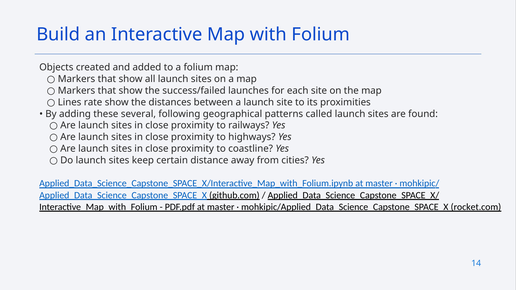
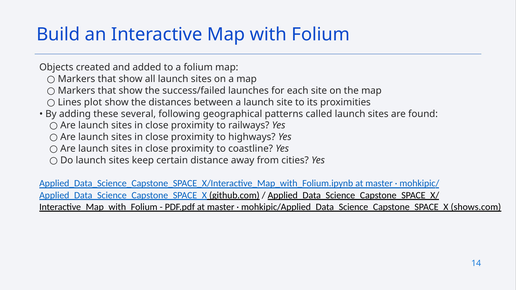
rate: rate -> plot (93, 102)
rocket.com: rocket.com -> shows.com (476, 207)
